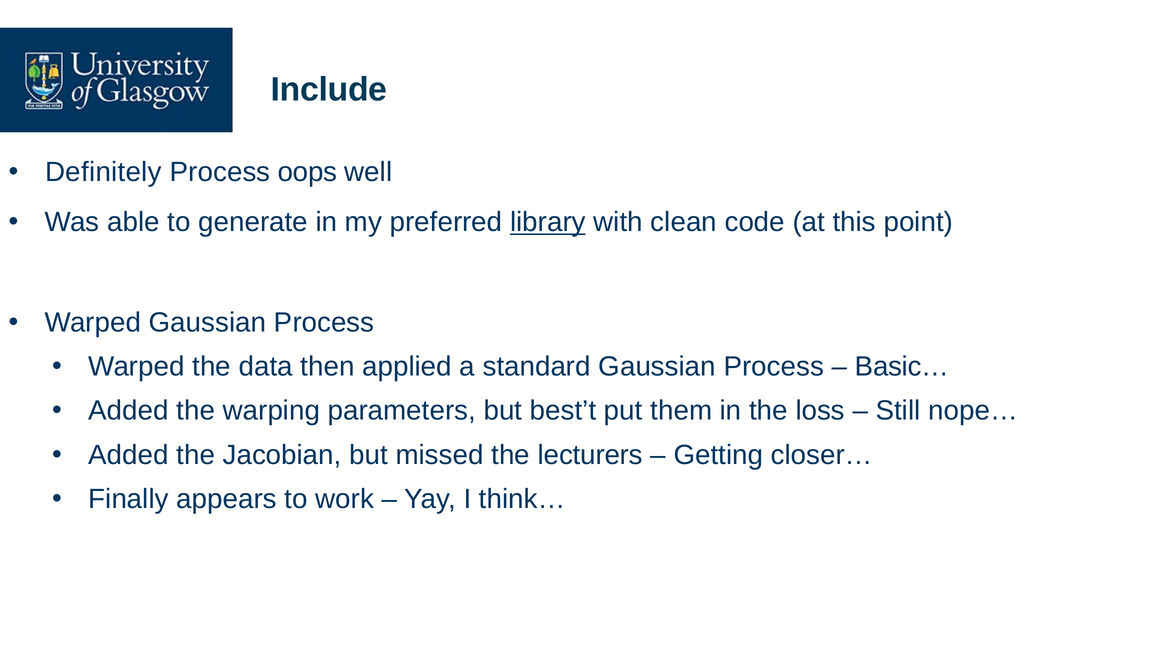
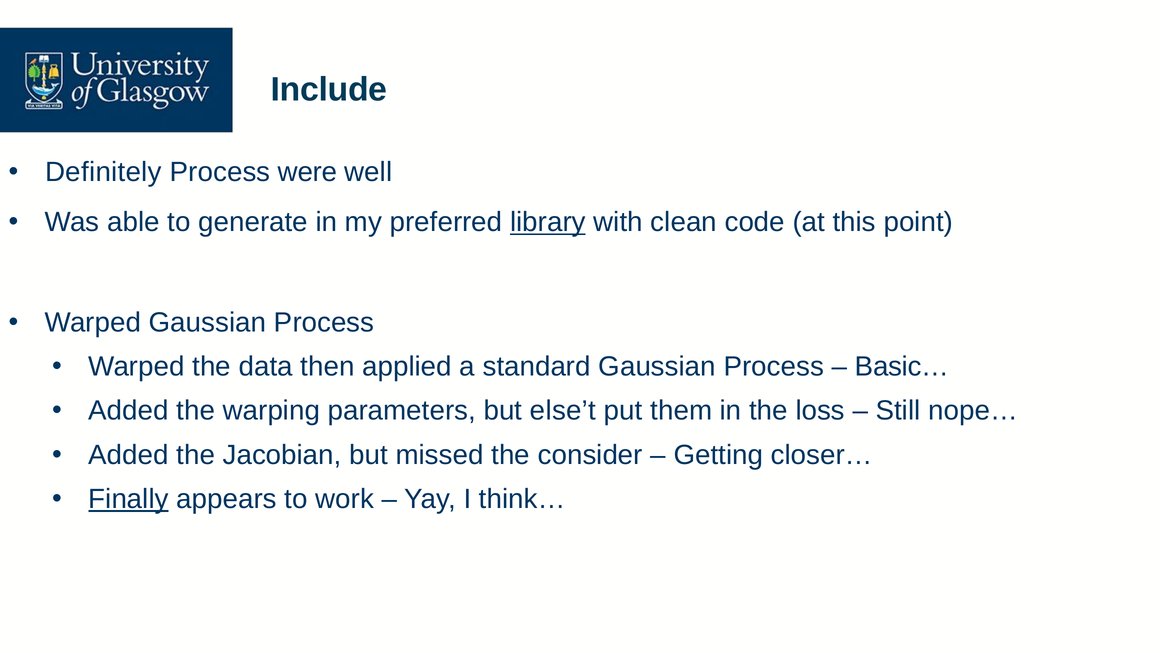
oops: oops -> were (308, 172)
best’t: best’t -> else’t (563, 410)
lecturers: lecturers -> consider (590, 455)
Finally underline: none -> present (129, 499)
